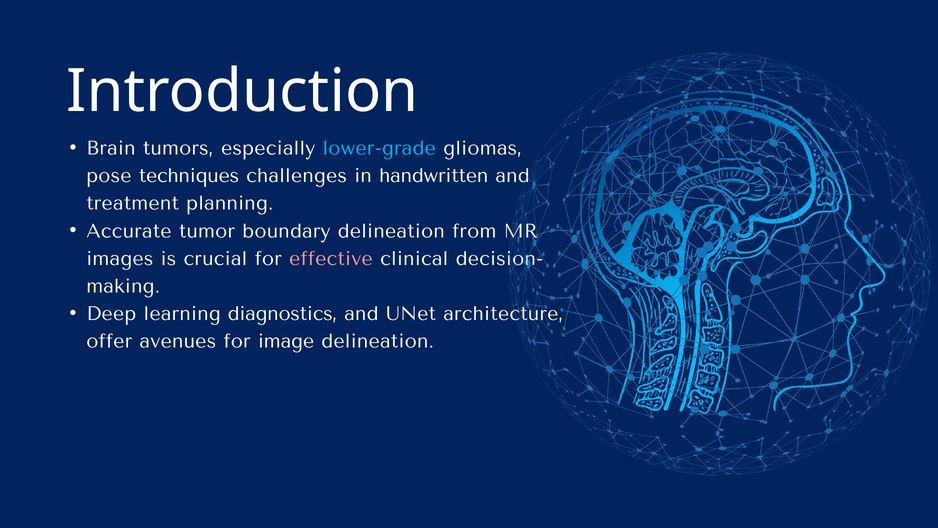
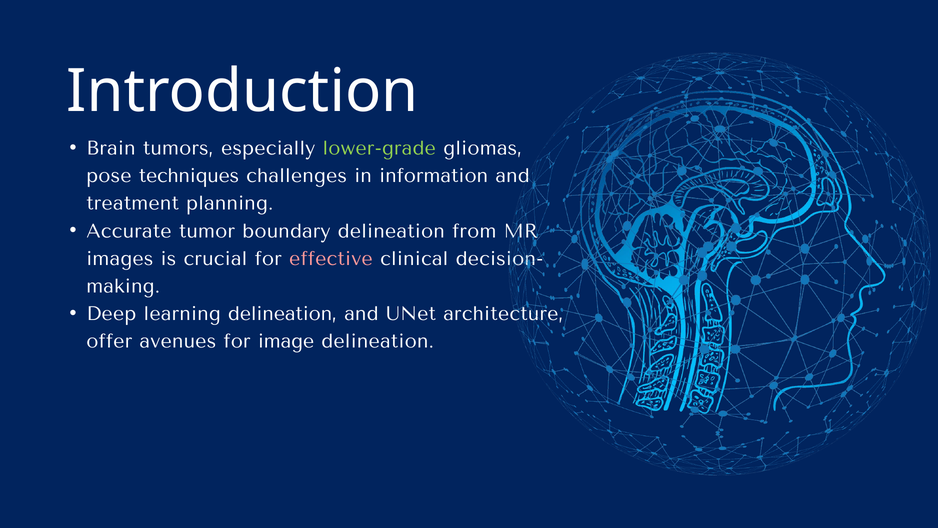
lower-grade colour: light blue -> light green (379, 148)
handwritten: handwritten -> information (434, 176)
learning diagnostics: diagnostics -> delineation (283, 314)
